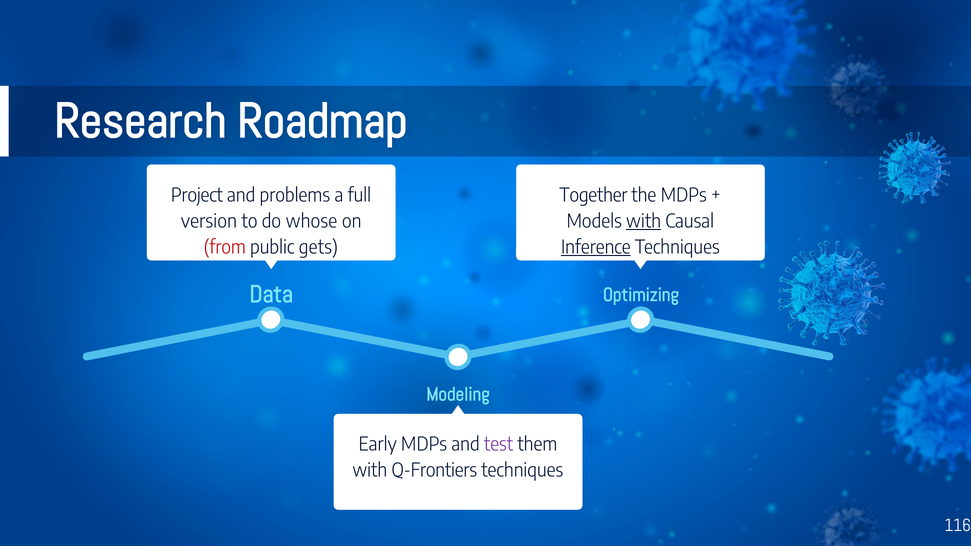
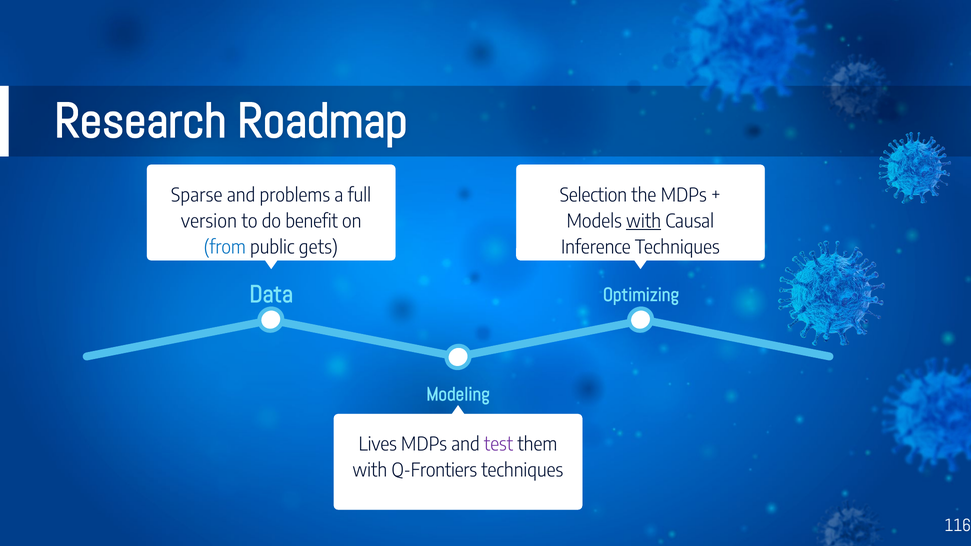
Project: Project -> Sparse (197, 195)
Together: Together -> Selection (593, 195)
whose: whose -> benefit (312, 221)
from colour: red -> blue (225, 248)
Inference underline: present -> none (596, 248)
Early: Early -> Lives (378, 445)
